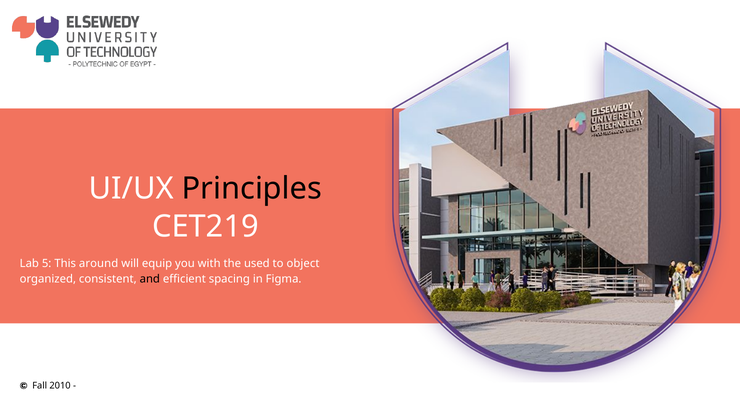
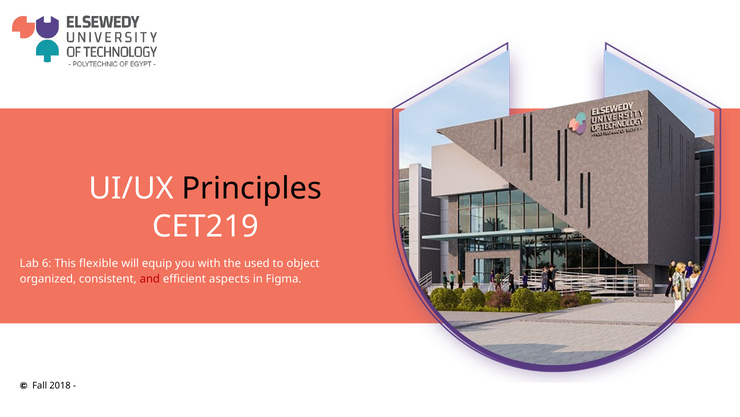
5: 5 -> 6 (47, 263)
around: around -> flexible (99, 263)
and colour: black -> red (150, 279)
spacing: spacing -> aspects (229, 279)
2010: 2010 -> 2018 (60, 385)
